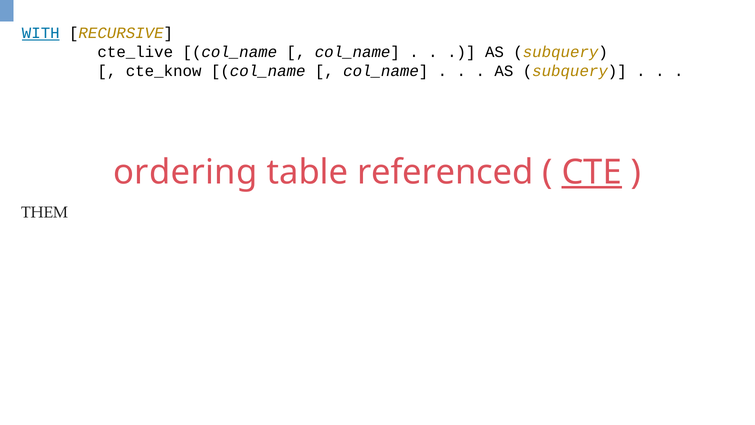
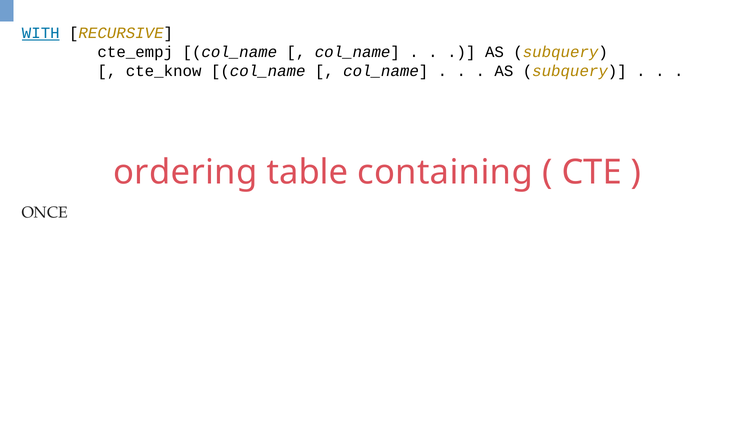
cte_live: cte_live -> cte_empj (135, 52)
referenced: referenced -> containing (445, 172)
CTE underline: present -> none (592, 172)
THEM: THEM -> ONCE (45, 212)
